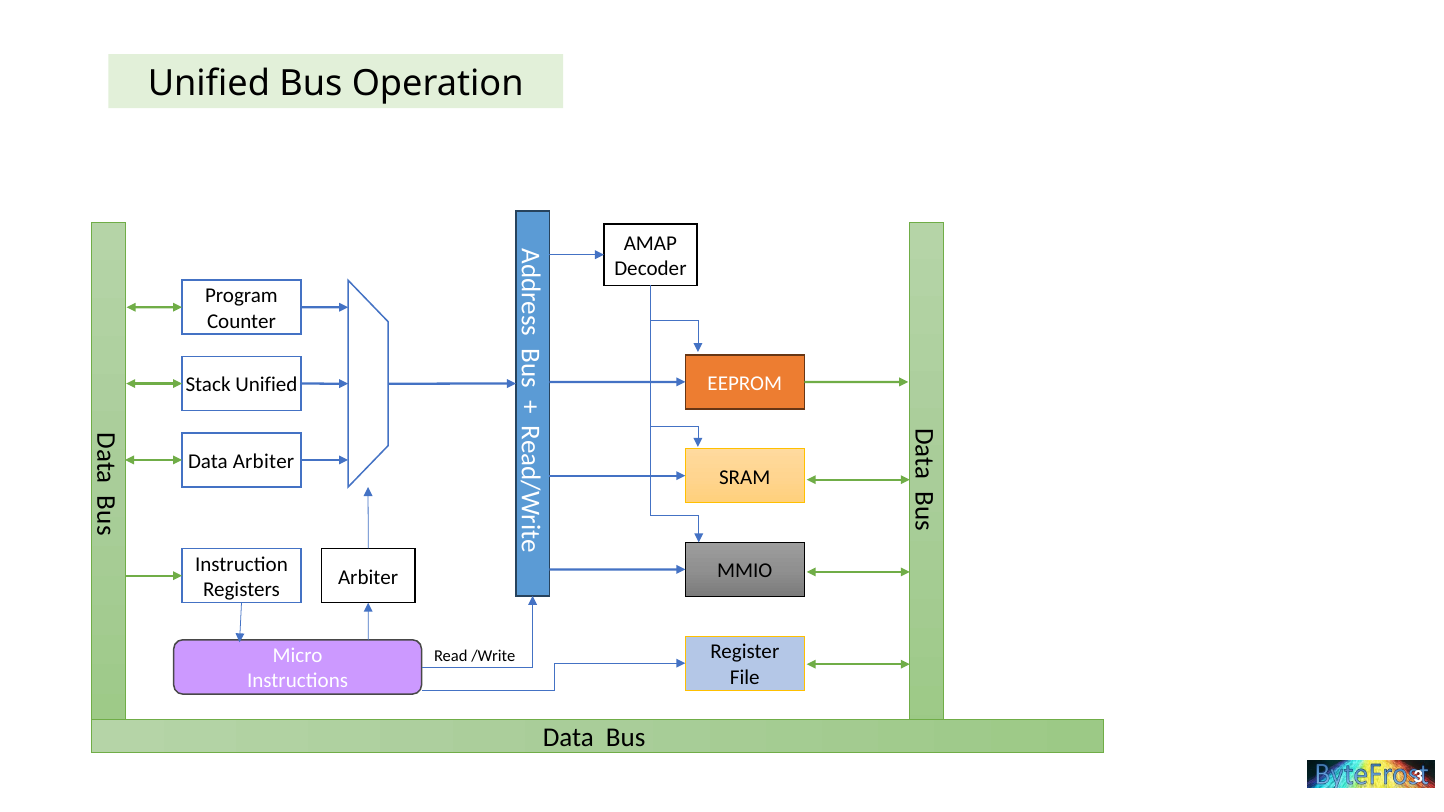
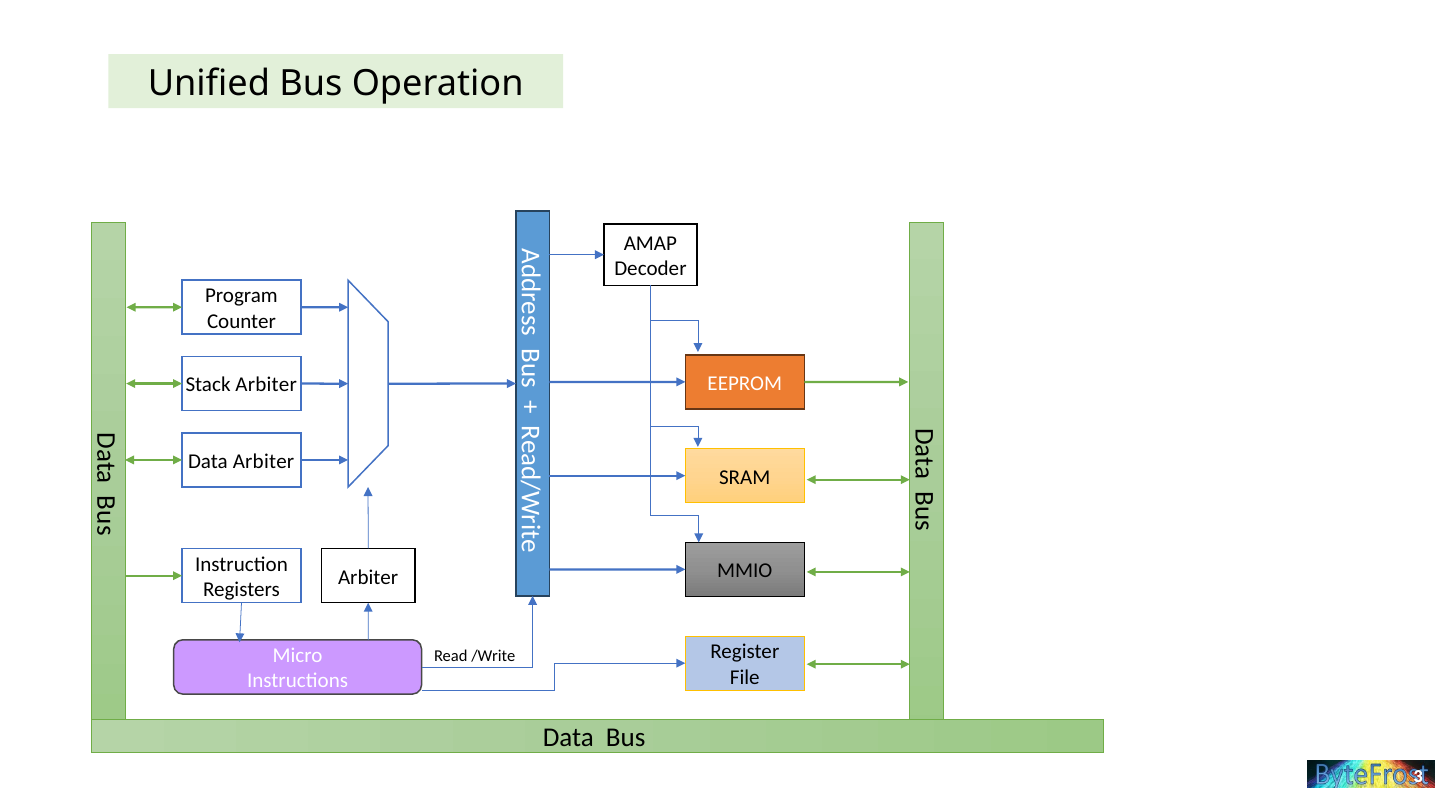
Stack Unified: Unified -> Arbiter (266, 385)
